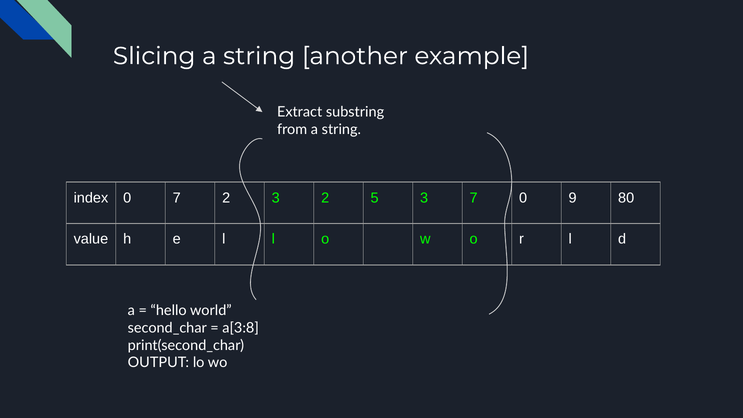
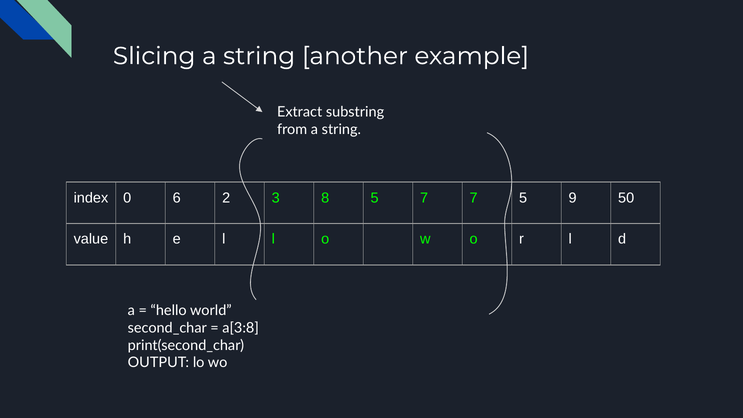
0 7: 7 -> 6 (177, 198)
3 2: 2 -> 8 (325, 198)
5 3: 3 -> 7 (424, 198)
7 0: 0 -> 5 (523, 198)
80: 80 -> 50 (626, 198)
